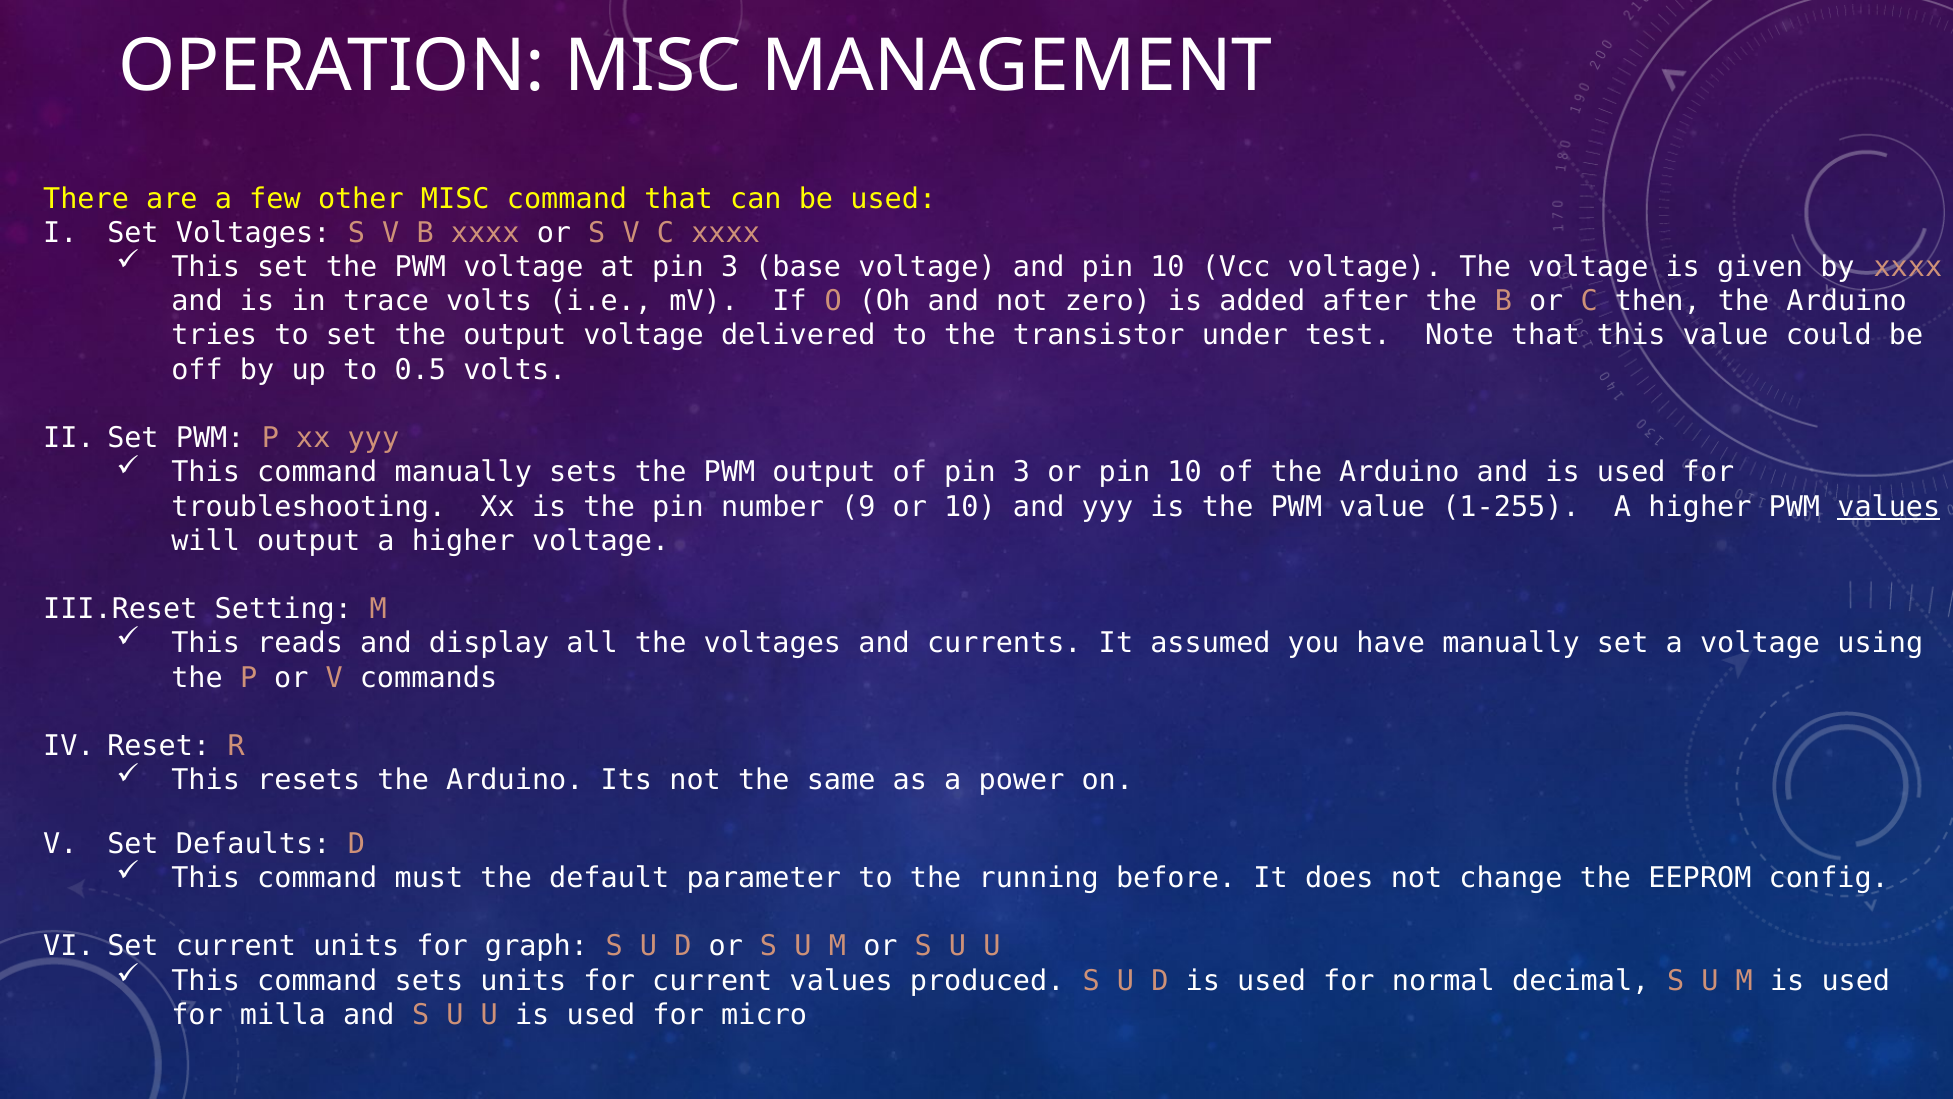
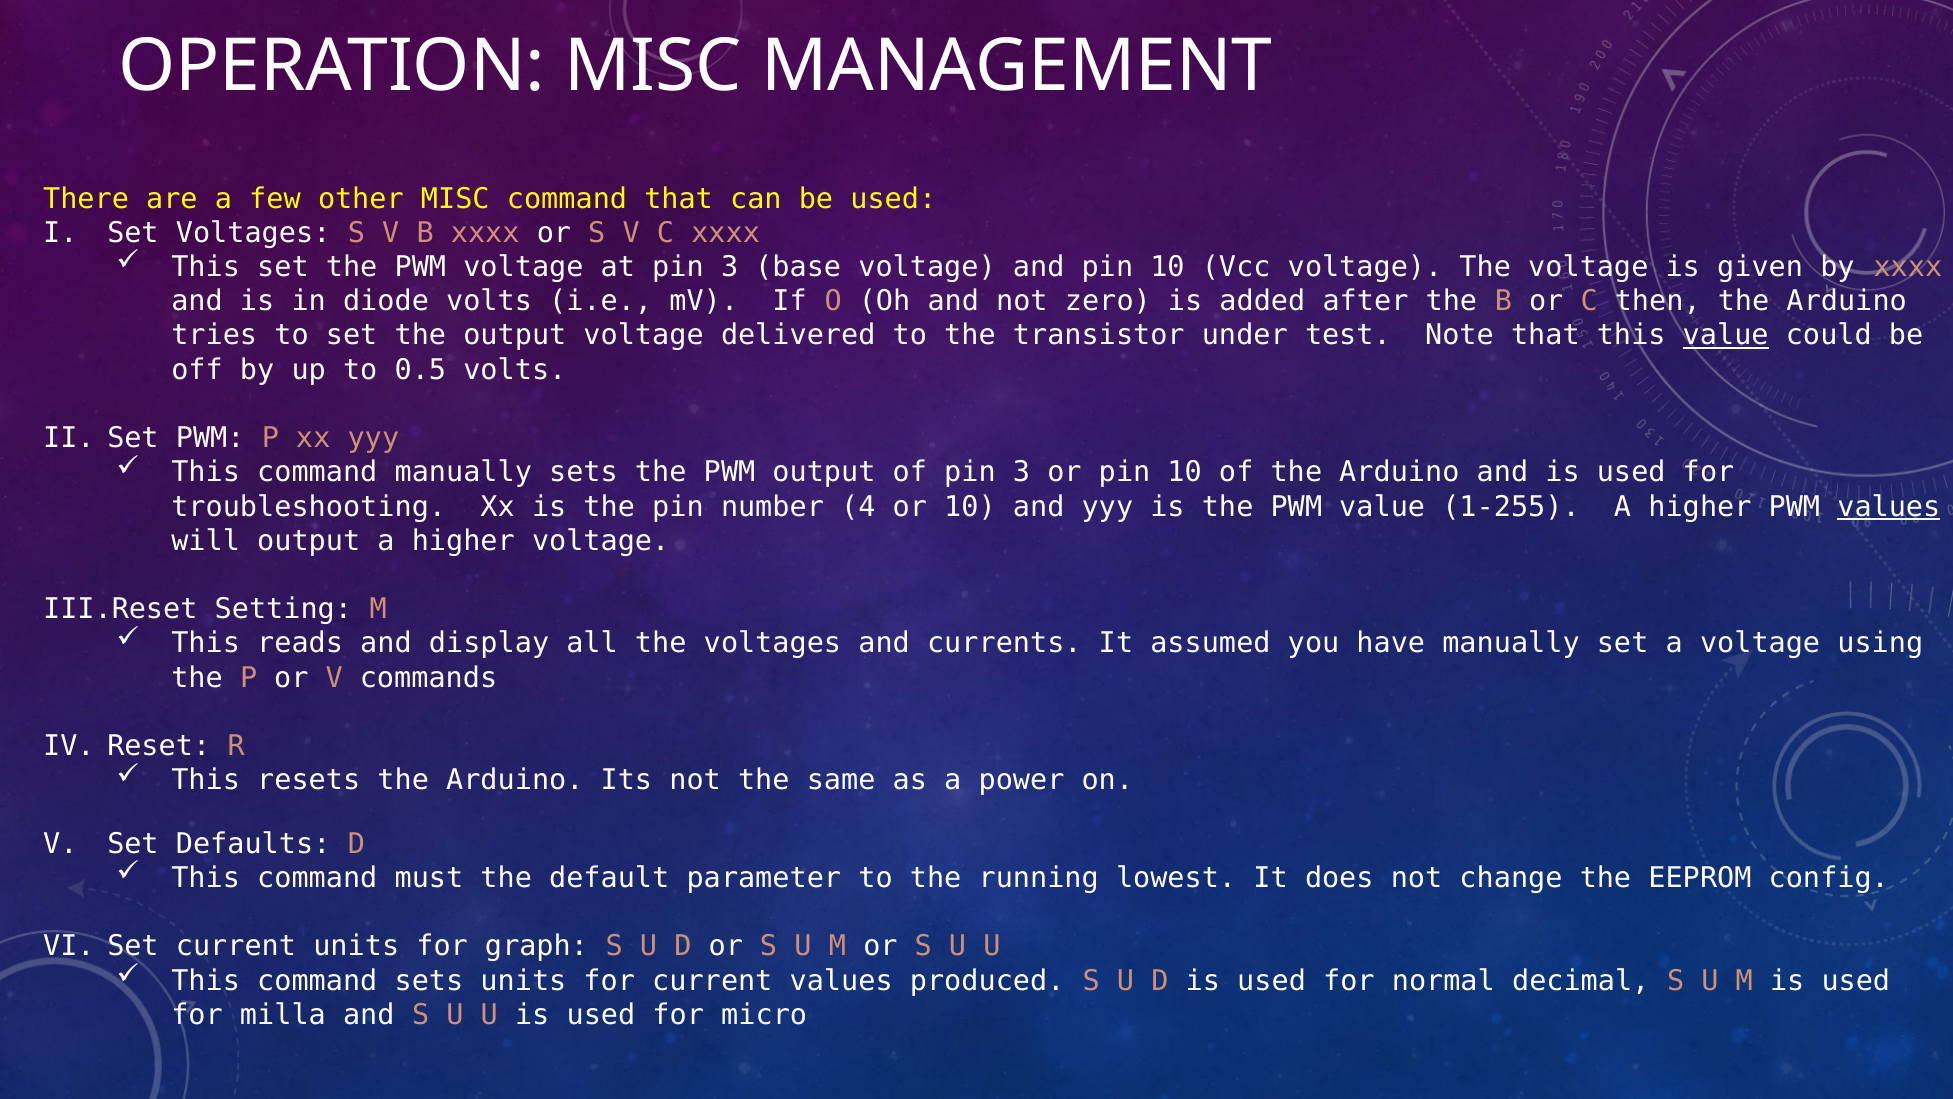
trace: trace -> diode (386, 301)
value underline: none -> present (1726, 335)
9: 9 -> 4 (858, 506)
before: before -> lowest (1176, 878)
